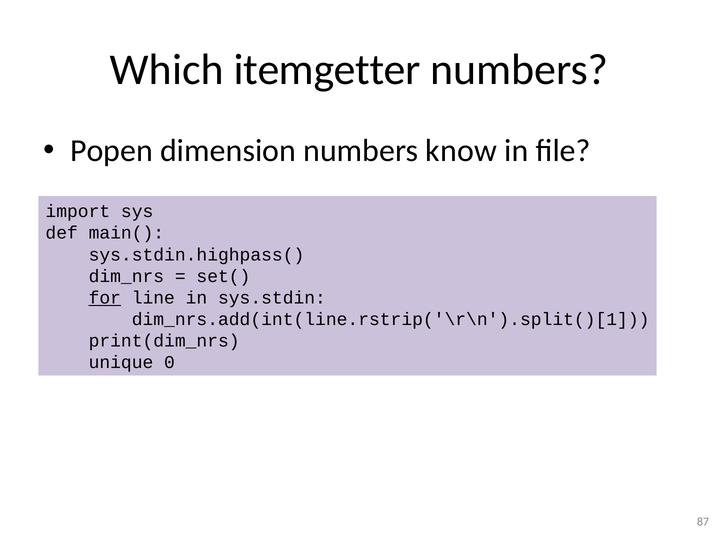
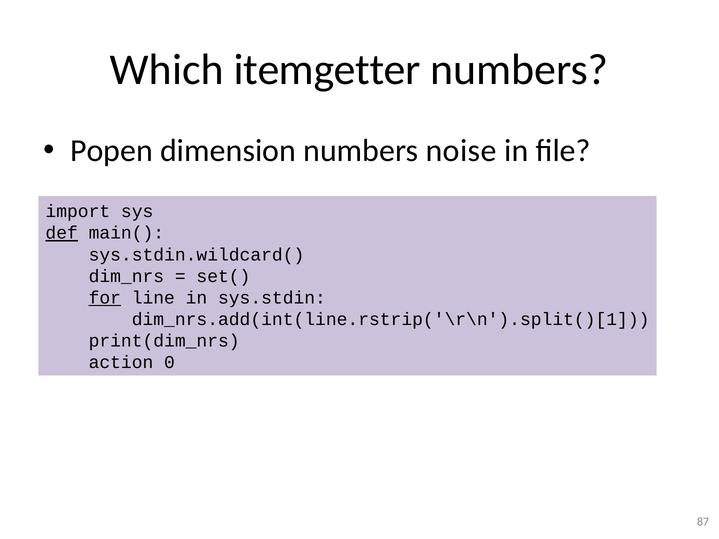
know: know -> noise (461, 151)
def underline: none -> present (62, 233)
sys.stdin.highpass(: sys.stdin.highpass( -> sys.stdin.wildcard( (196, 255)
unique: unique -> action (121, 363)
